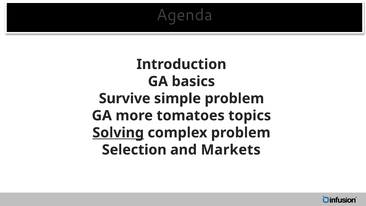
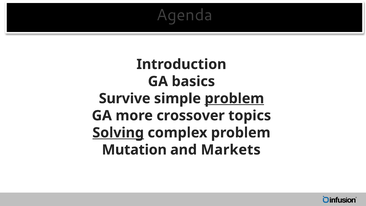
problem underline: none -> present (234, 98)
tomatoes: tomatoes -> crossover (191, 116)
Selection: Selection -> Mutation (134, 150)
